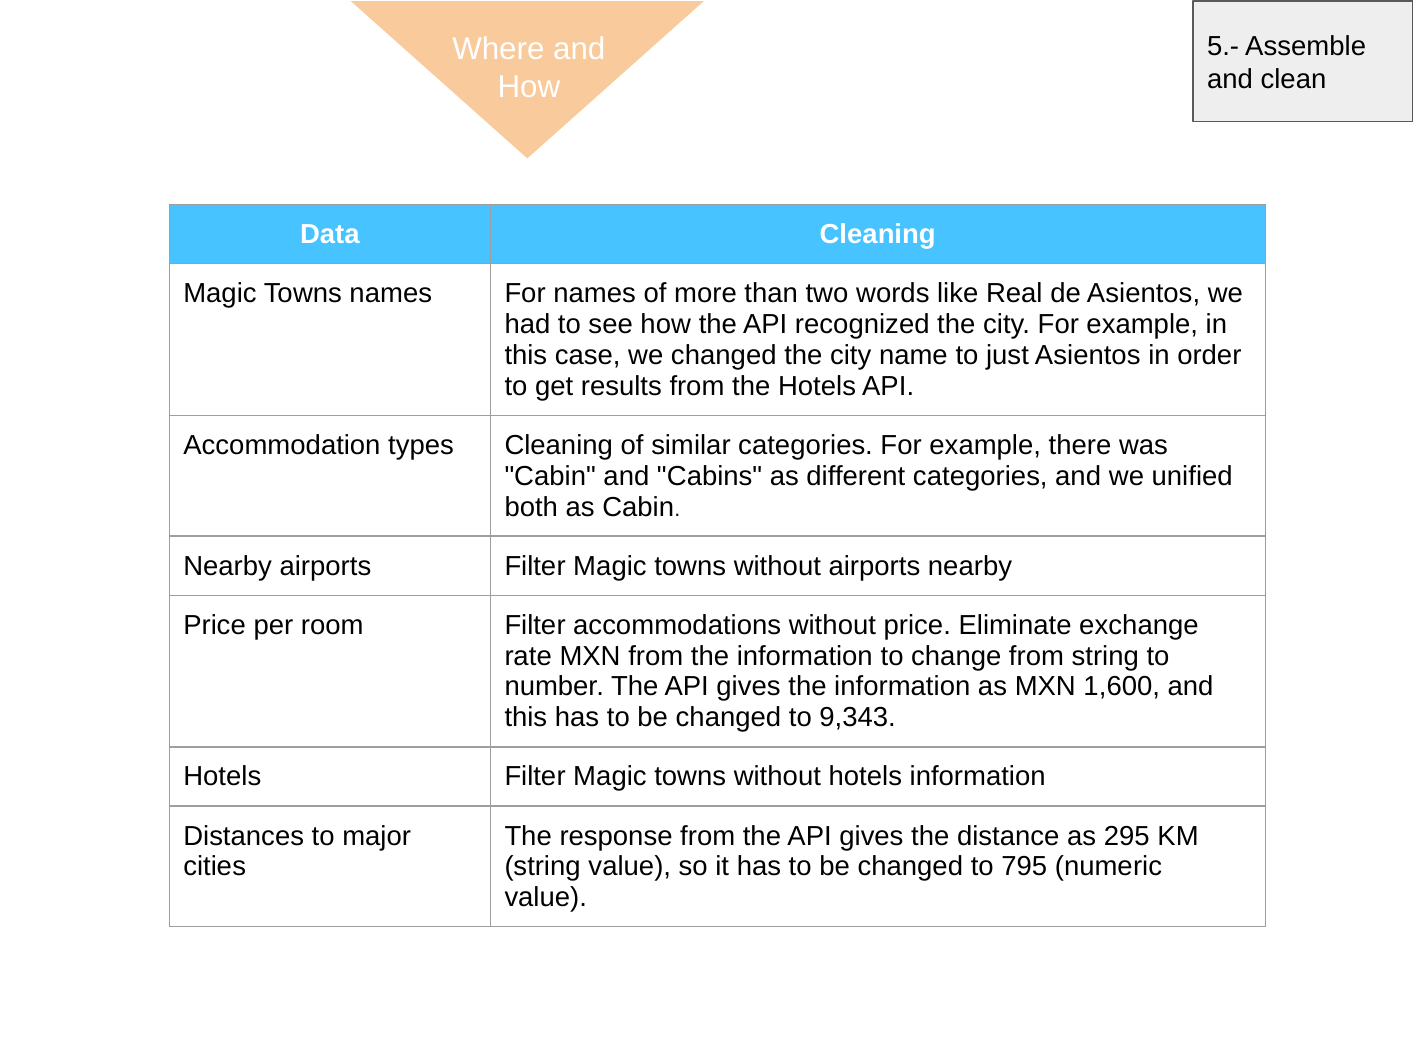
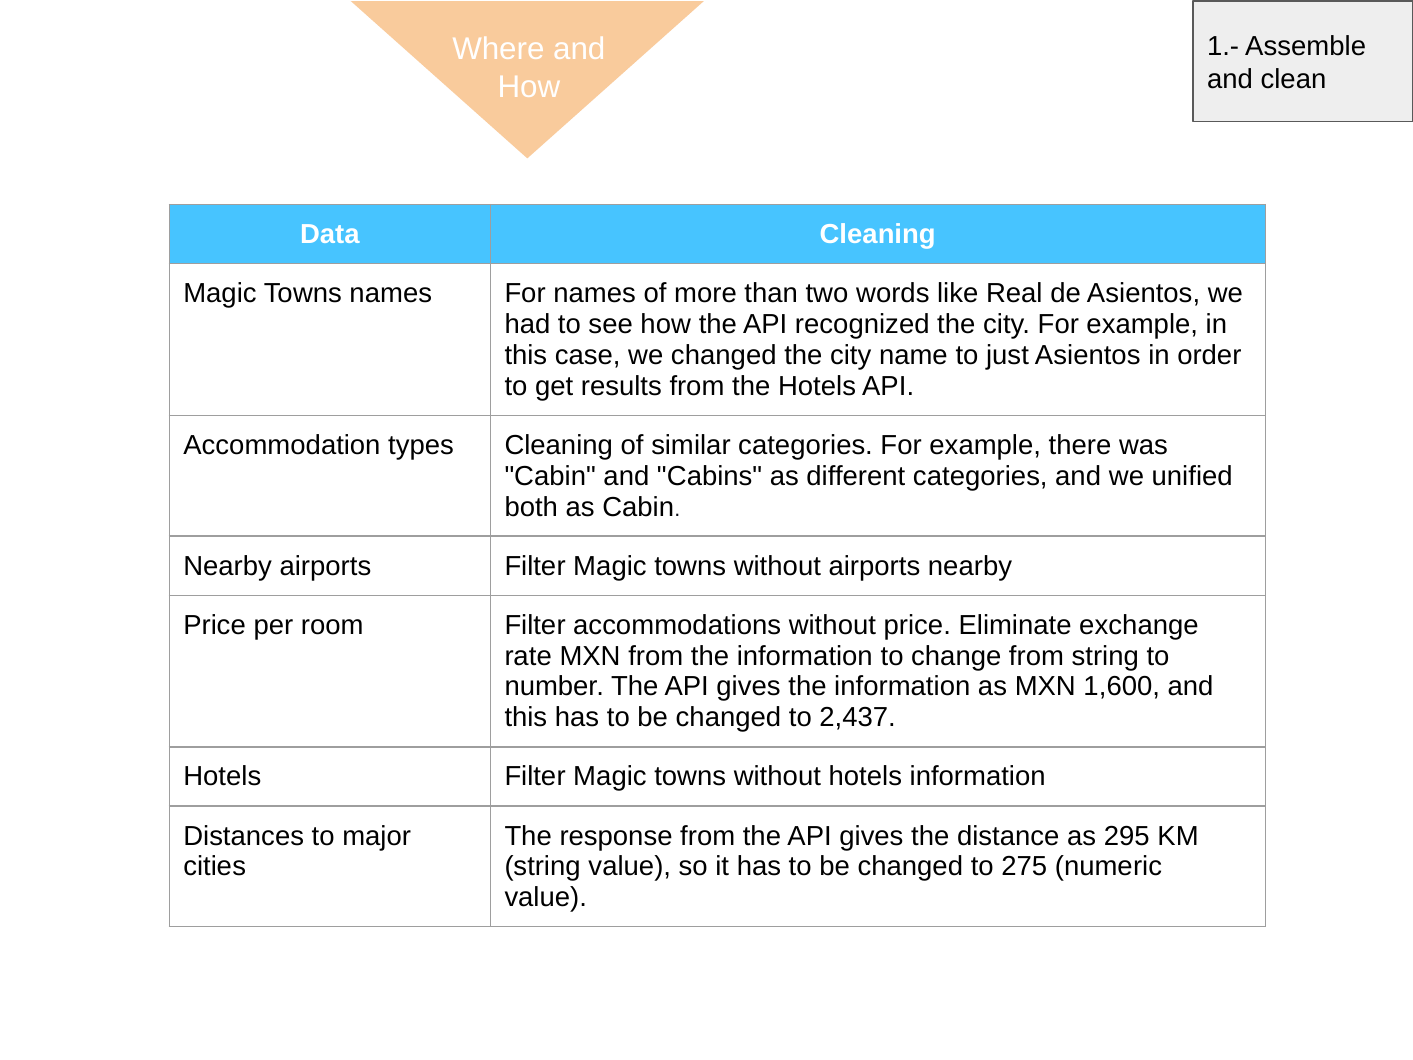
5.-: 5.- -> 1.- (1223, 47)
9,343: 9,343 -> 2,437 (858, 718)
795: 795 -> 275 (1024, 867)
